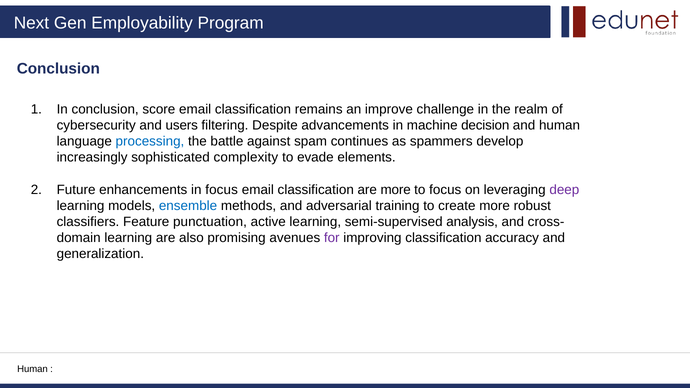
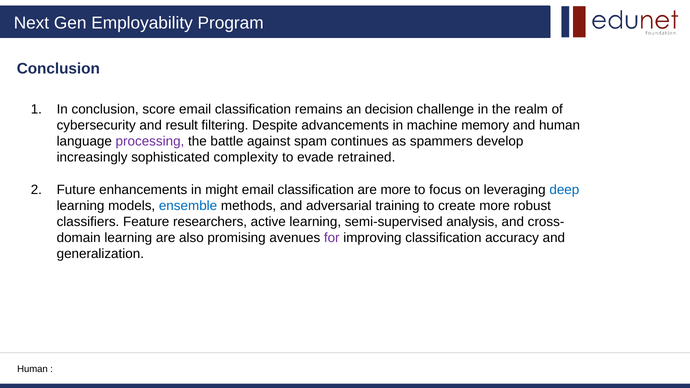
improve: improve -> decision (389, 109)
users: users -> result (182, 125)
decision: decision -> memory (485, 125)
processing colour: blue -> purple (150, 141)
elements: elements -> retrained (367, 157)
in focus: focus -> might (222, 190)
deep colour: purple -> blue (564, 190)
punctuation: punctuation -> researchers (210, 222)
